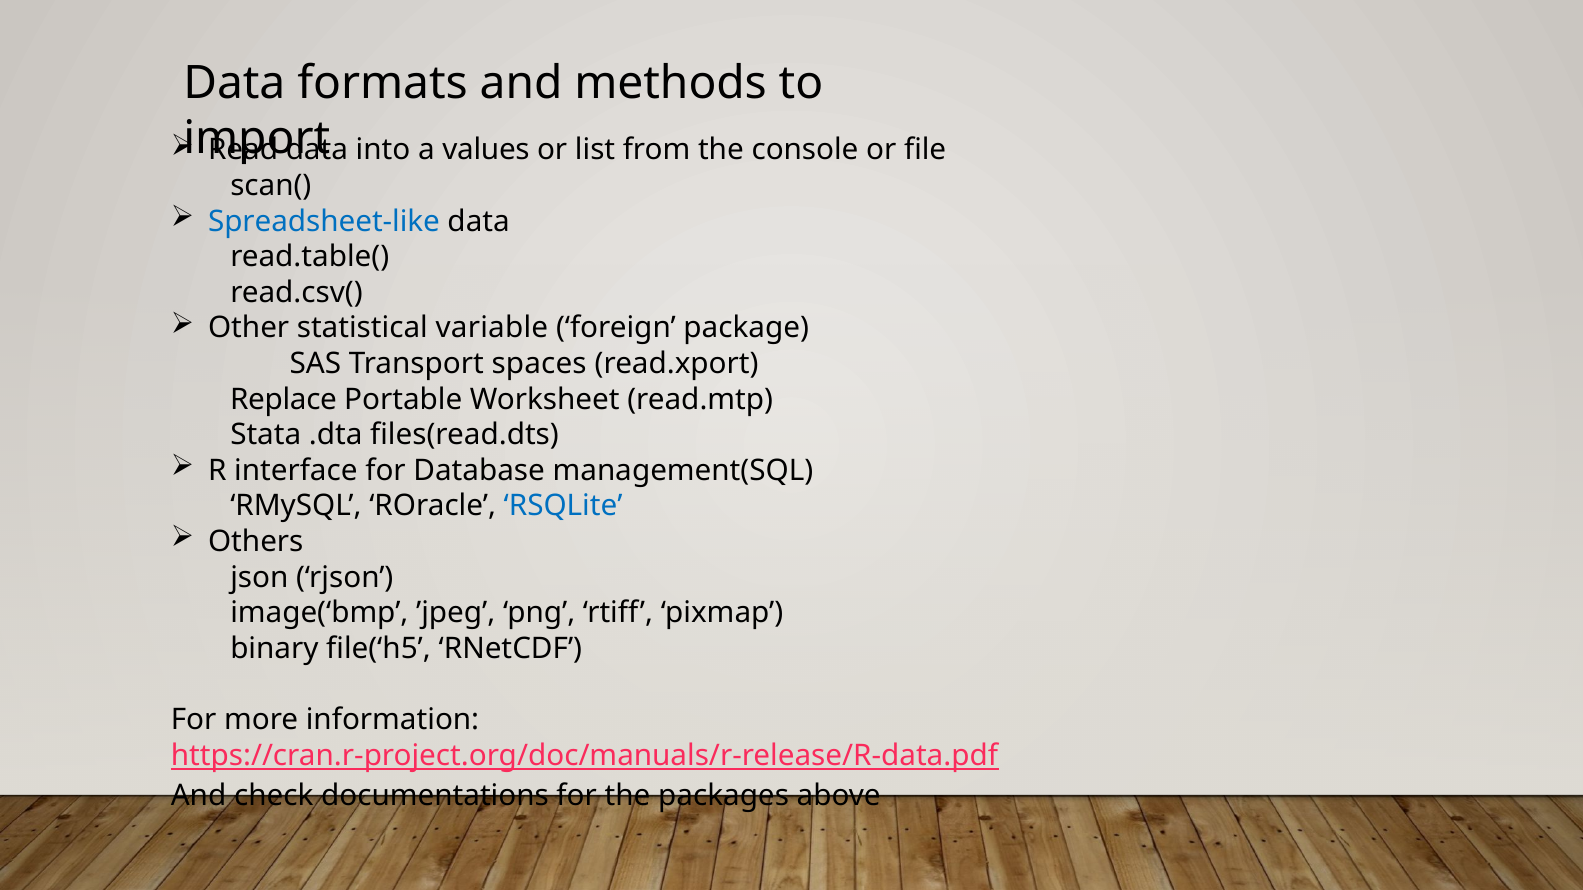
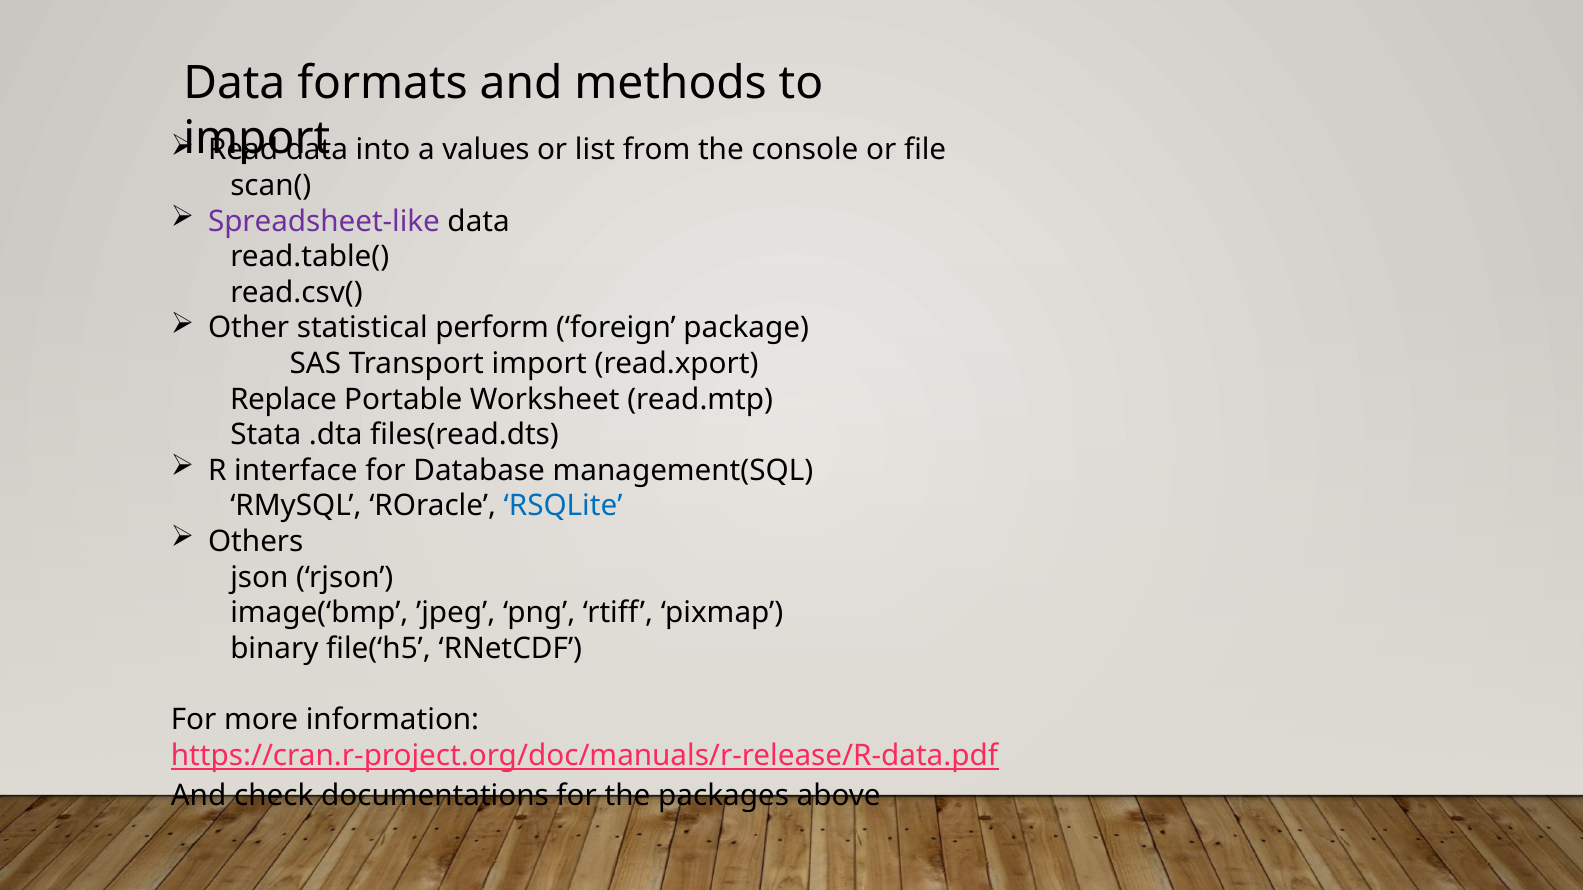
Spreadsheet-like colour: blue -> purple (324, 221)
variable: variable -> perform (492, 328)
Transport spaces: spaces -> import (539, 364)
